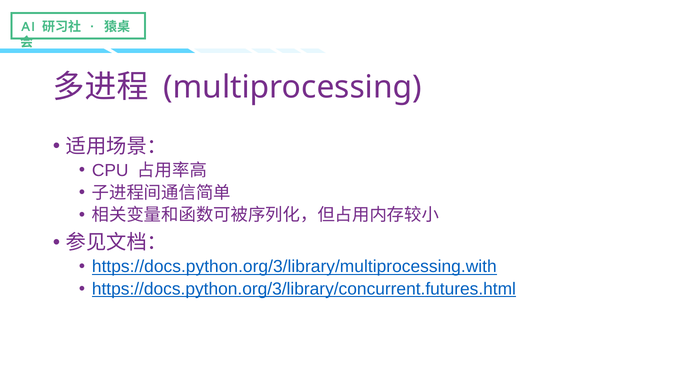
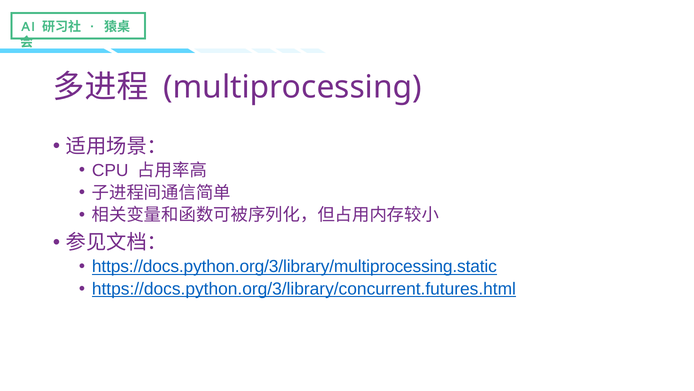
https://docs.python.org/3/library/multiprocessing.with: https://docs.python.org/3/library/multiprocessing.with -> https://docs.python.org/3/library/multiprocessing.static (294, 266)
